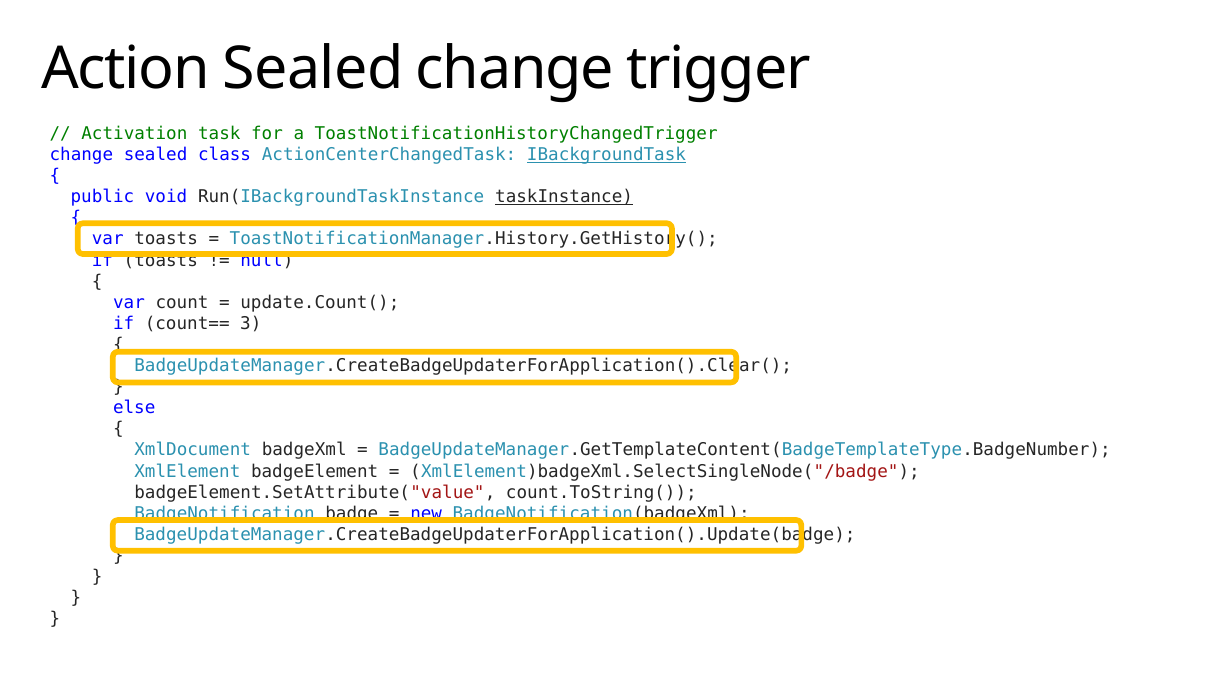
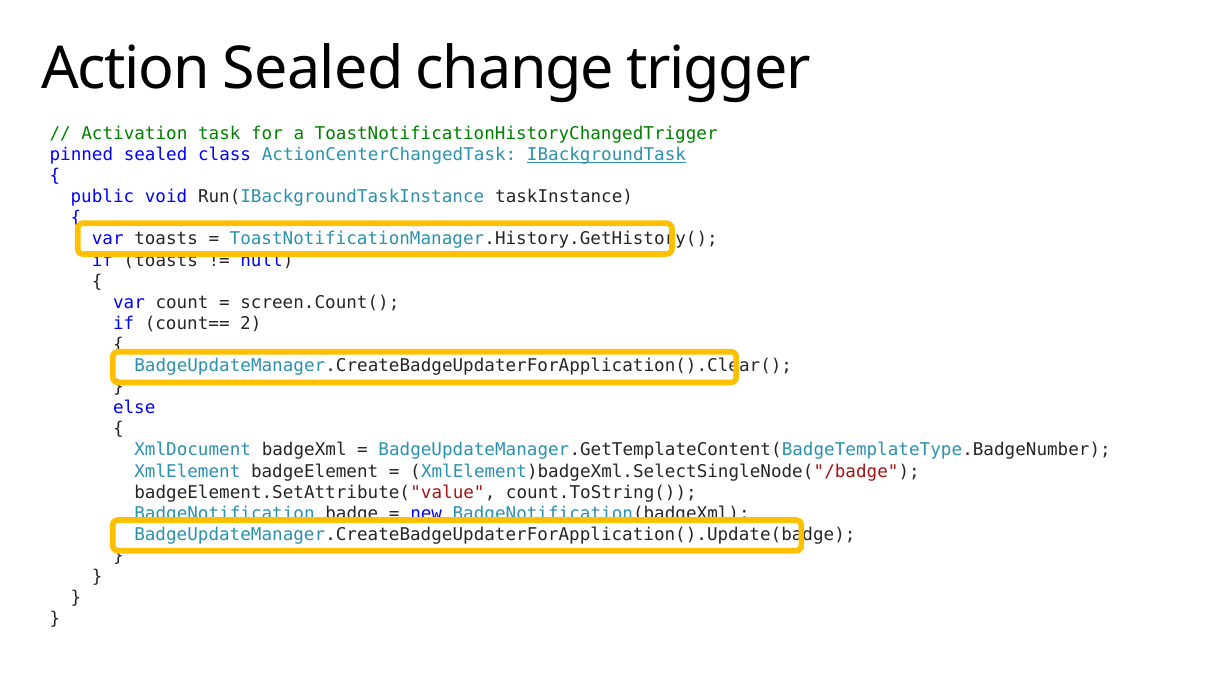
change: change -> pinned (81, 155)
taskInstance underline: present -> none (564, 197)
update.Count(: update.Count( -> screen.Count( (320, 303)
3: 3 -> 2 (251, 324)
